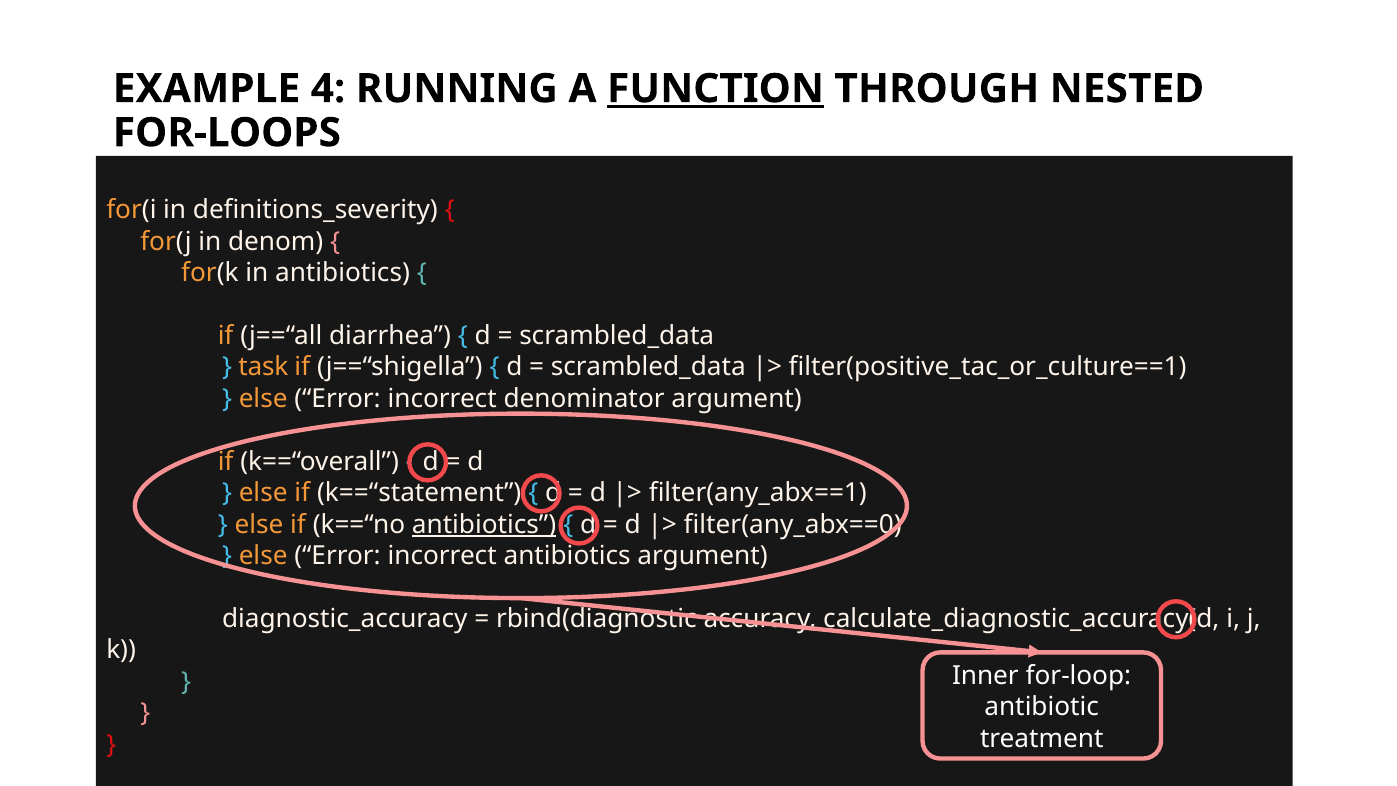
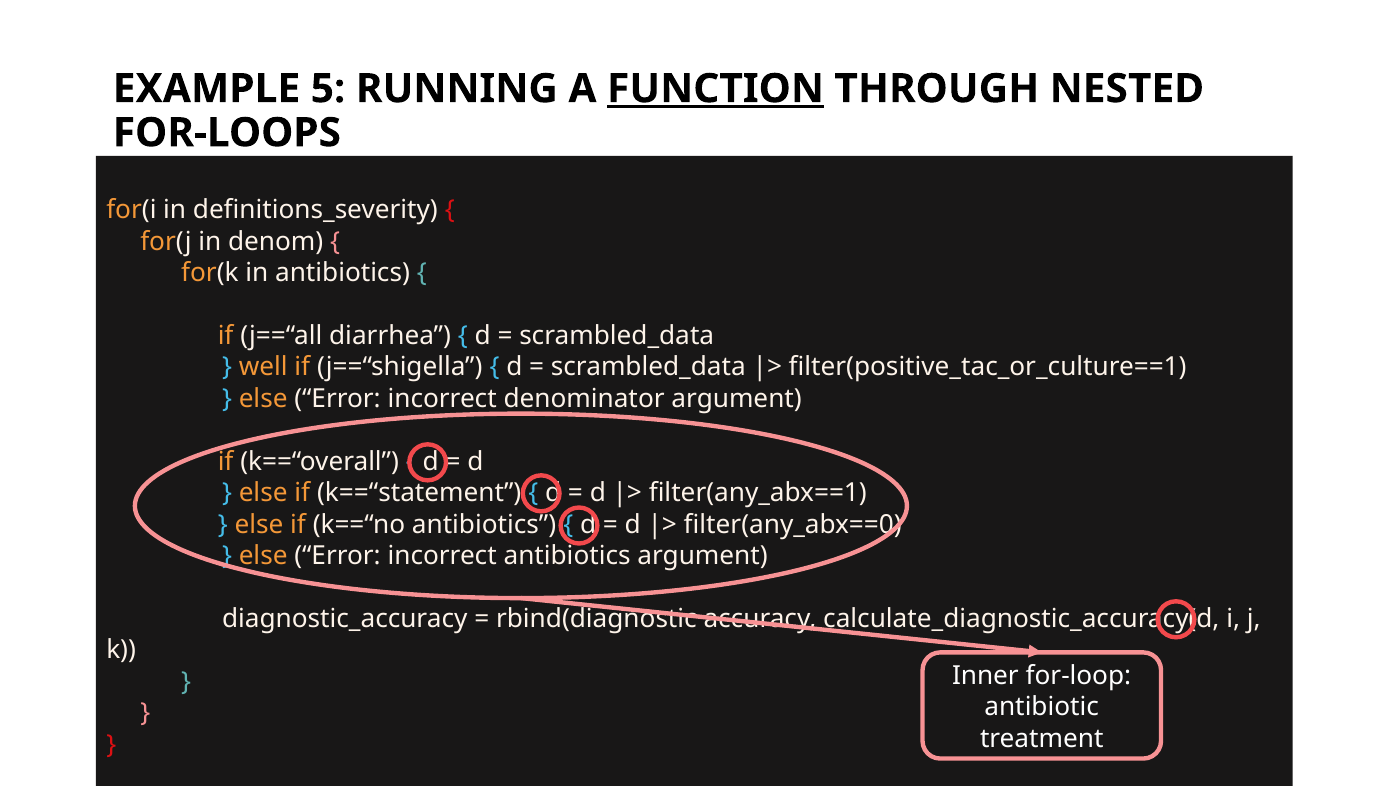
4: 4 -> 5 (328, 89)
task: task -> well (263, 367)
antibiotics underline: present -> none (484, 524)
